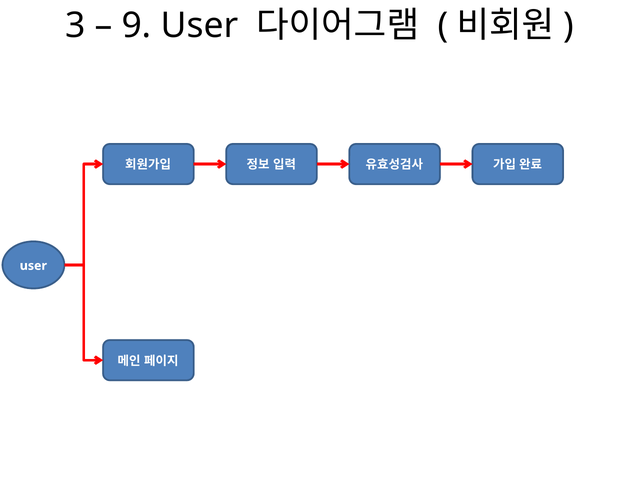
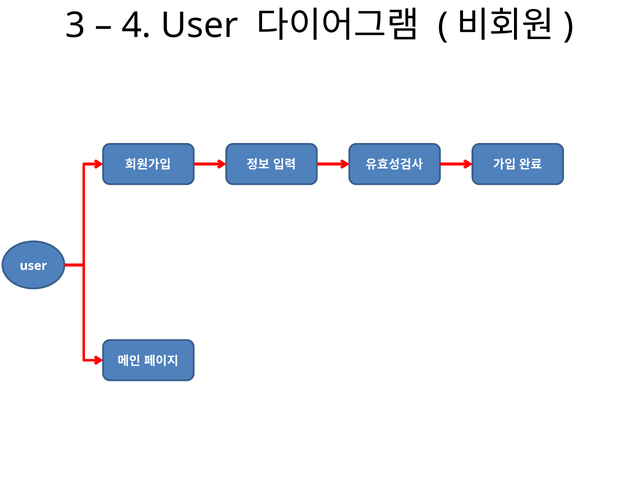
9: 9 -> 4 (137, 25)
